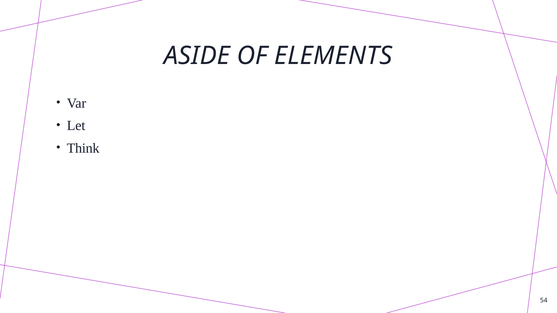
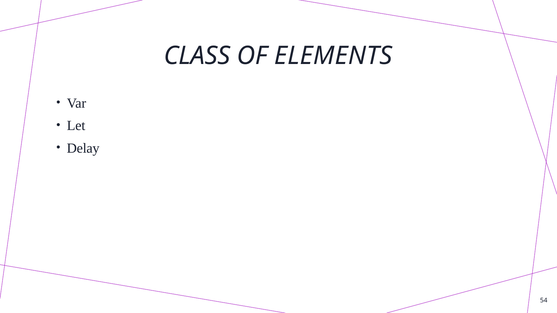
ASIDE: ASIDE -> CLASS (197, 56)
Think: Think -> Delay (83, 148)
